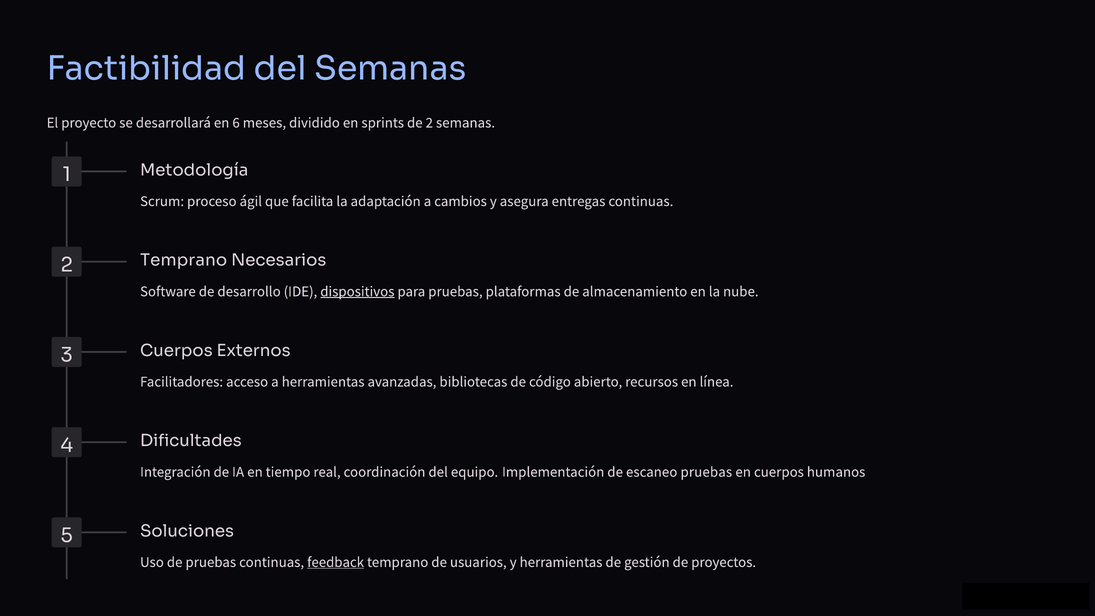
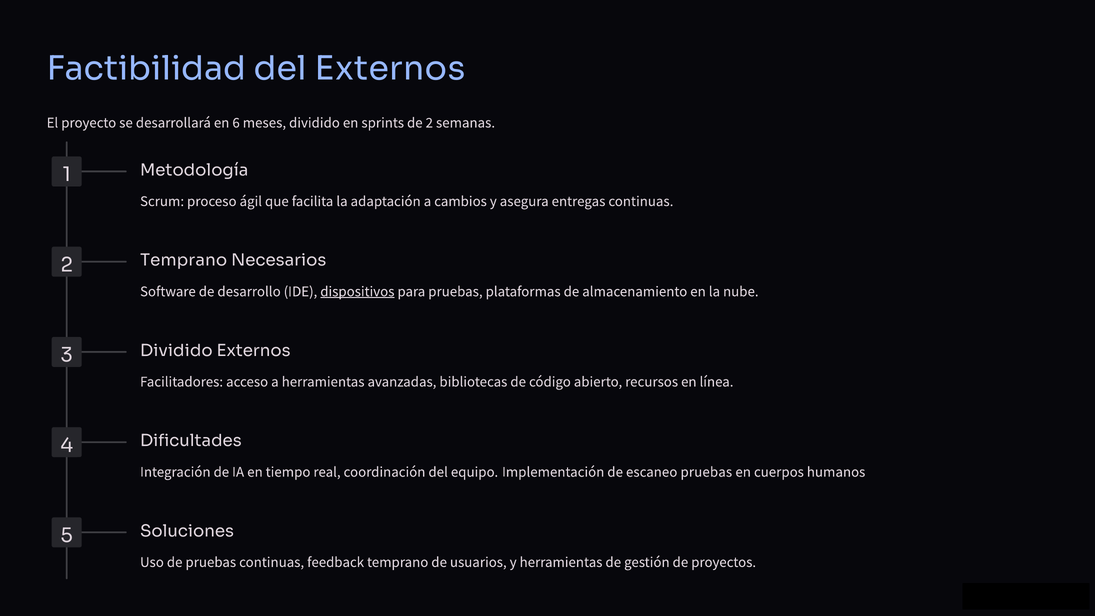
del Semanas: Semanas -> Externos (390, 69)
3 Cuerpos: Cuerpos -> Dividido (176, 351)
feedback underline: present -> none (336, 563)
